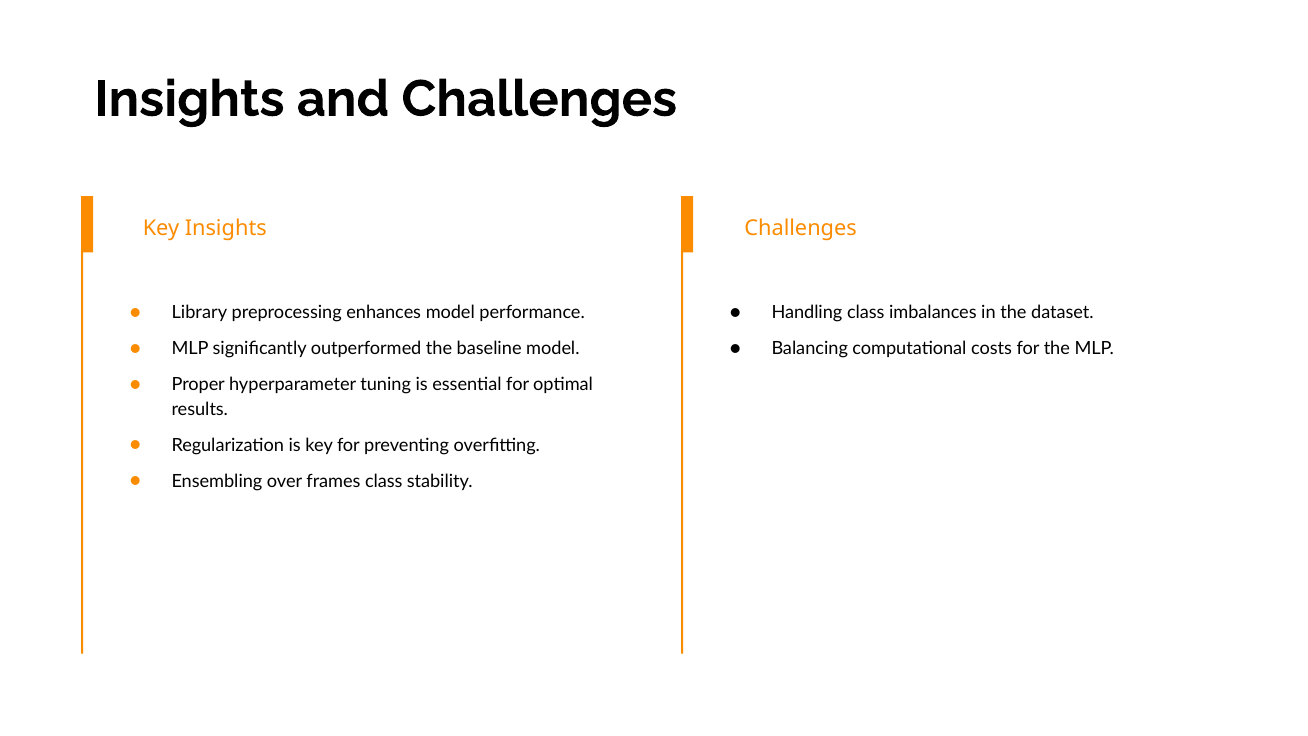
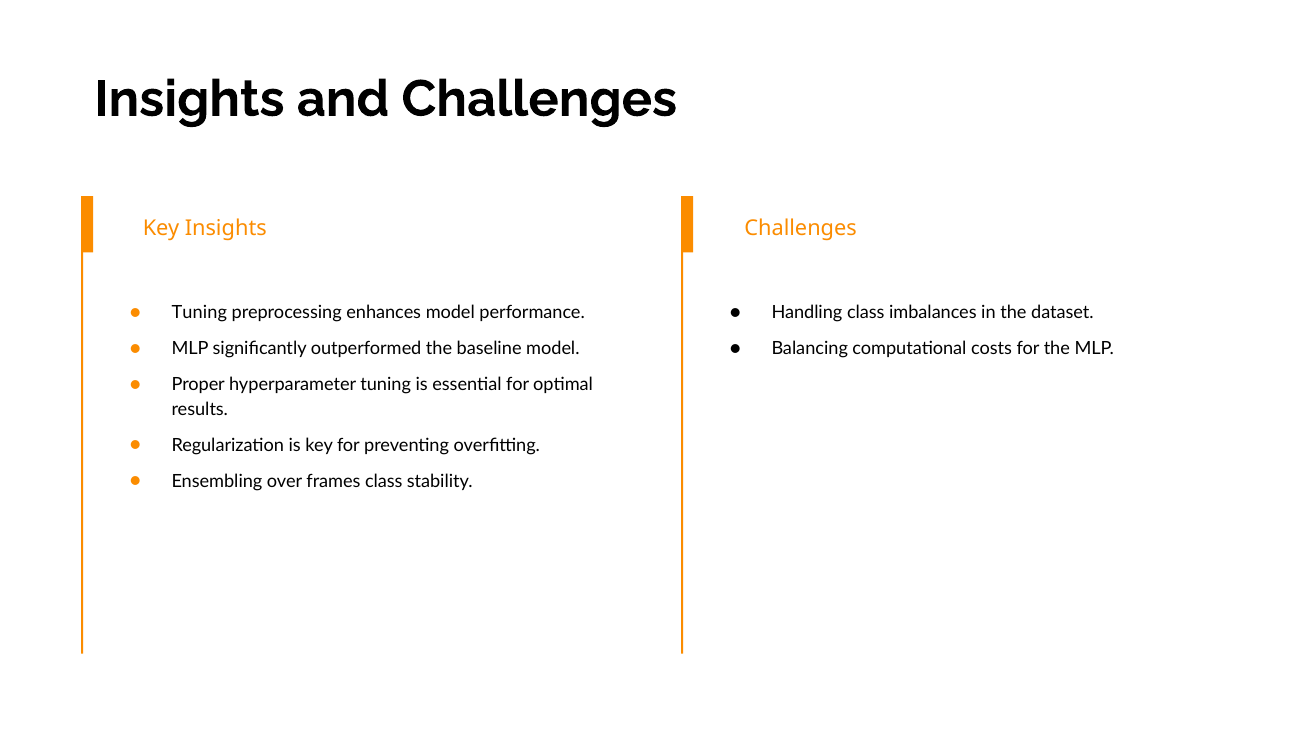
Library: Library -> Tuning (199, 313)
